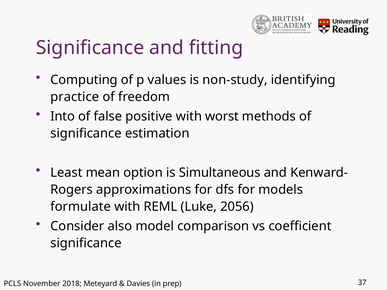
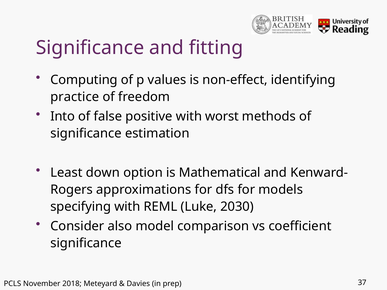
non-study: non-study -> non-effect (235, 80)
mean: mean -> down (103, 173)
Simultaneous: Simultaneous -> Mathematical (220, 173)
formulate: formulate -> specifying (81, 207)
2056: 2056 -> 2030 (237, 207)
